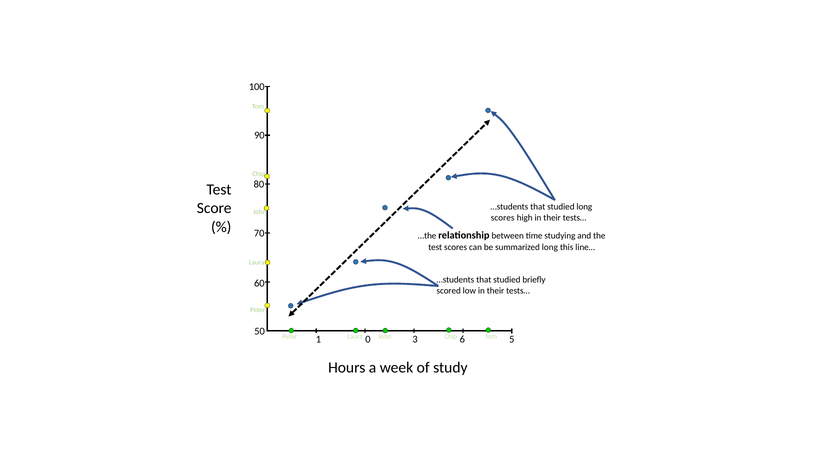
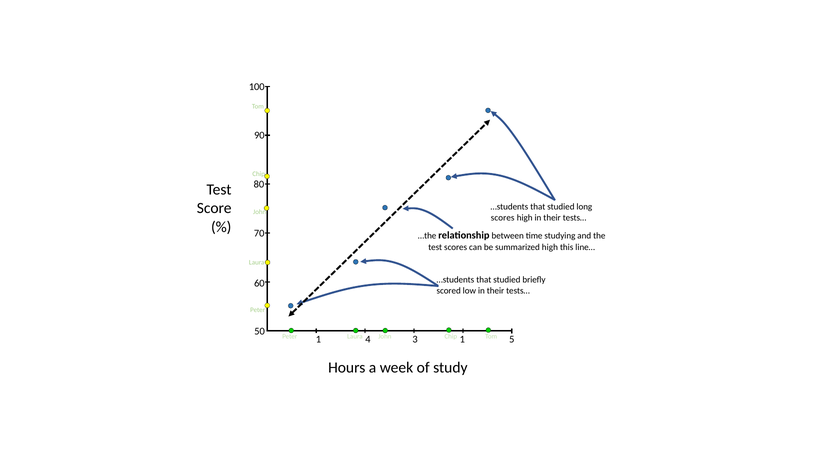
summarized long: long -> high (550, 247)
0: 0 -> 4 (368, 339)
3 6: 6 -> 1 (462, 339)
